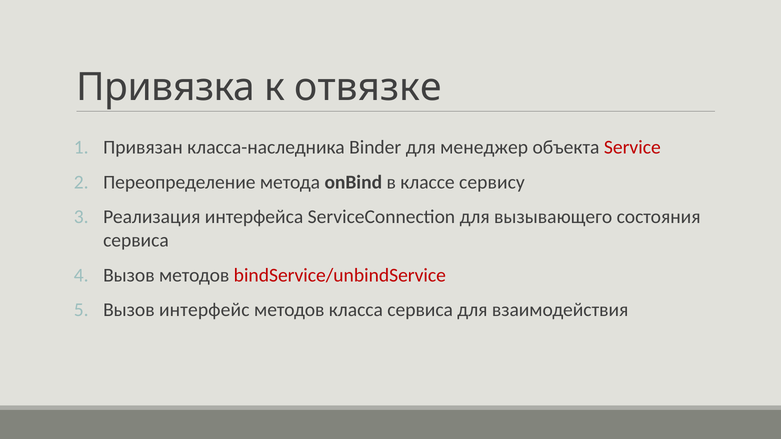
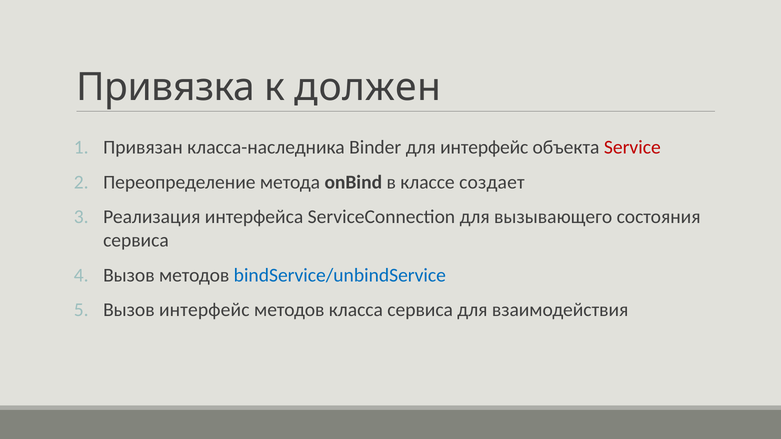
отвязке: отвязке -> должен (368, 87)
для менеджер: менеджер -> интерфейс (484, 148)
сервису: сервису -> создает (492, 182)
bindService/unbindService colour: red -> blue (340, 275)
